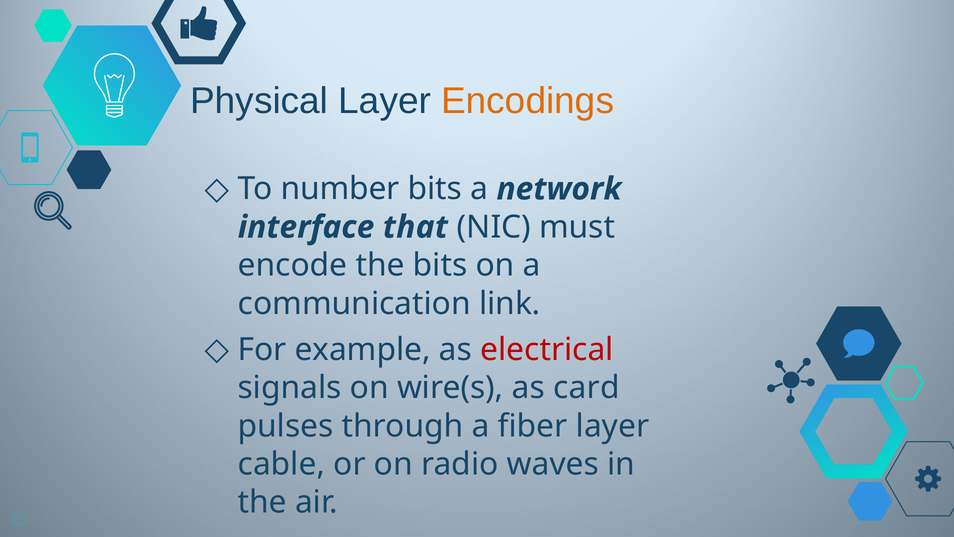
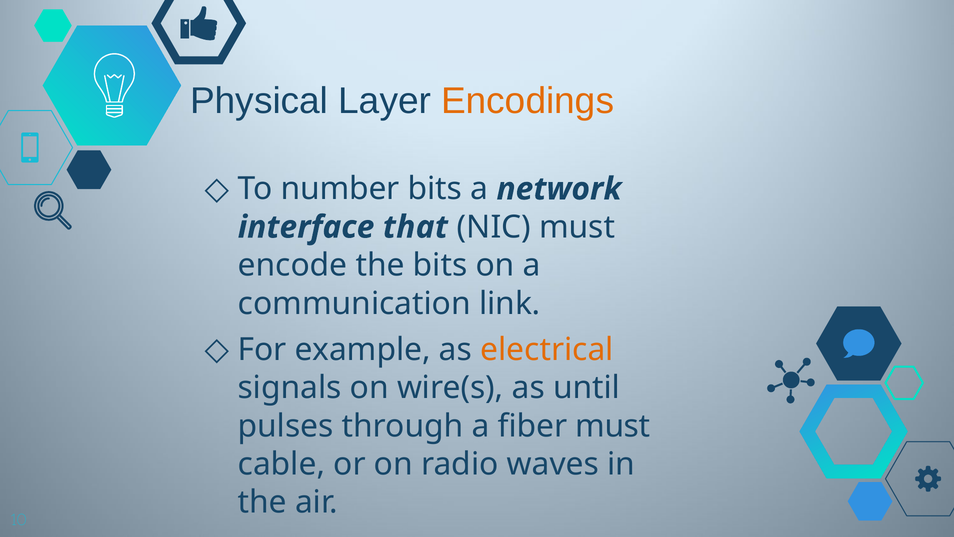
electrical colour: red -> orange (547, 349)
card: card -> until (587, 388)
fiber layer: layer -> must (613, 426)
